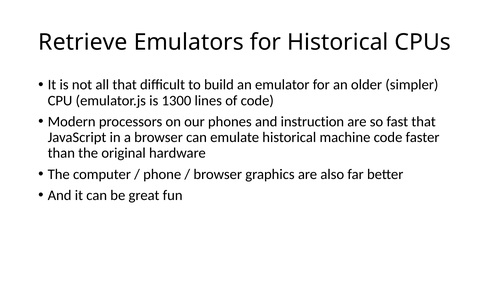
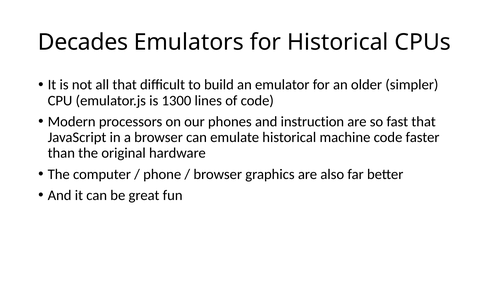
Retrieve: Retrieve -> Decades (83, 42)
